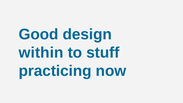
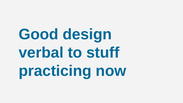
within: within -> verbal (41, 53)
